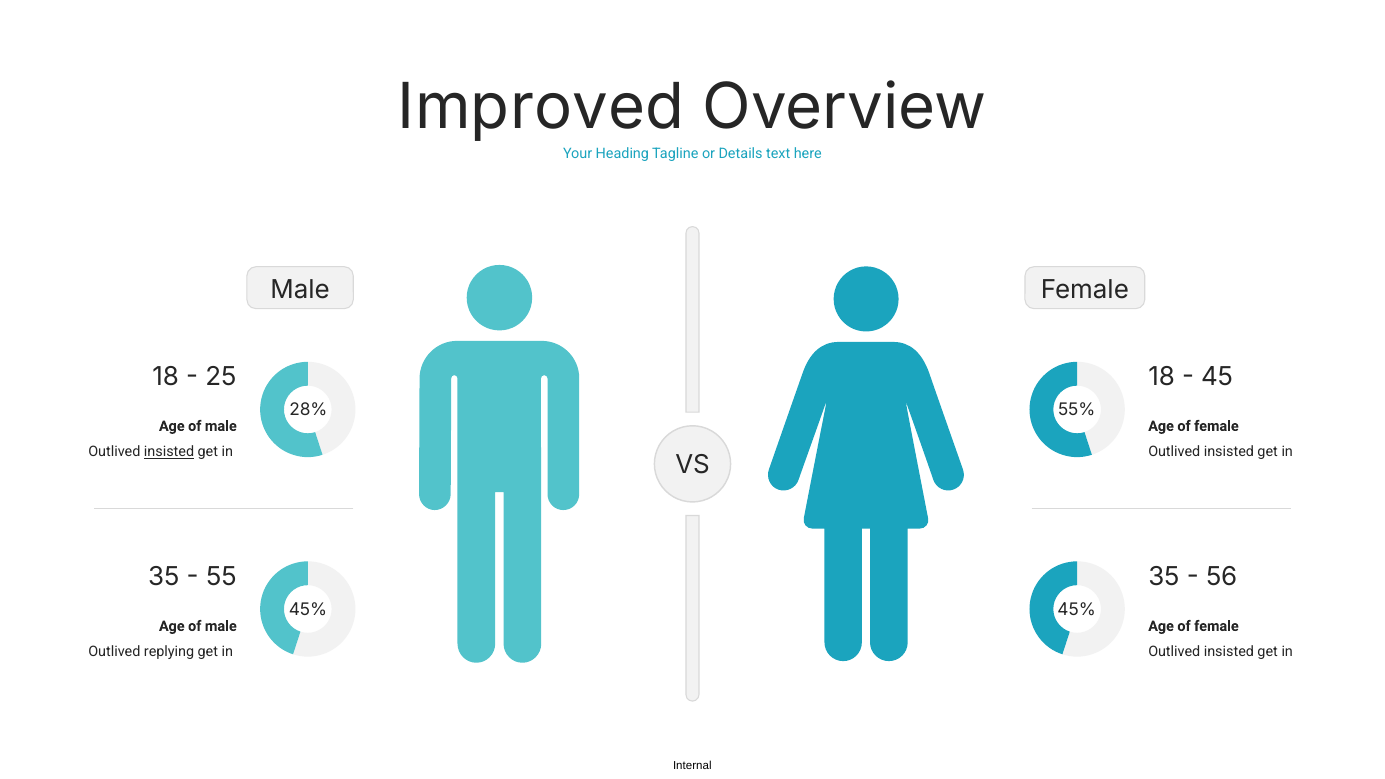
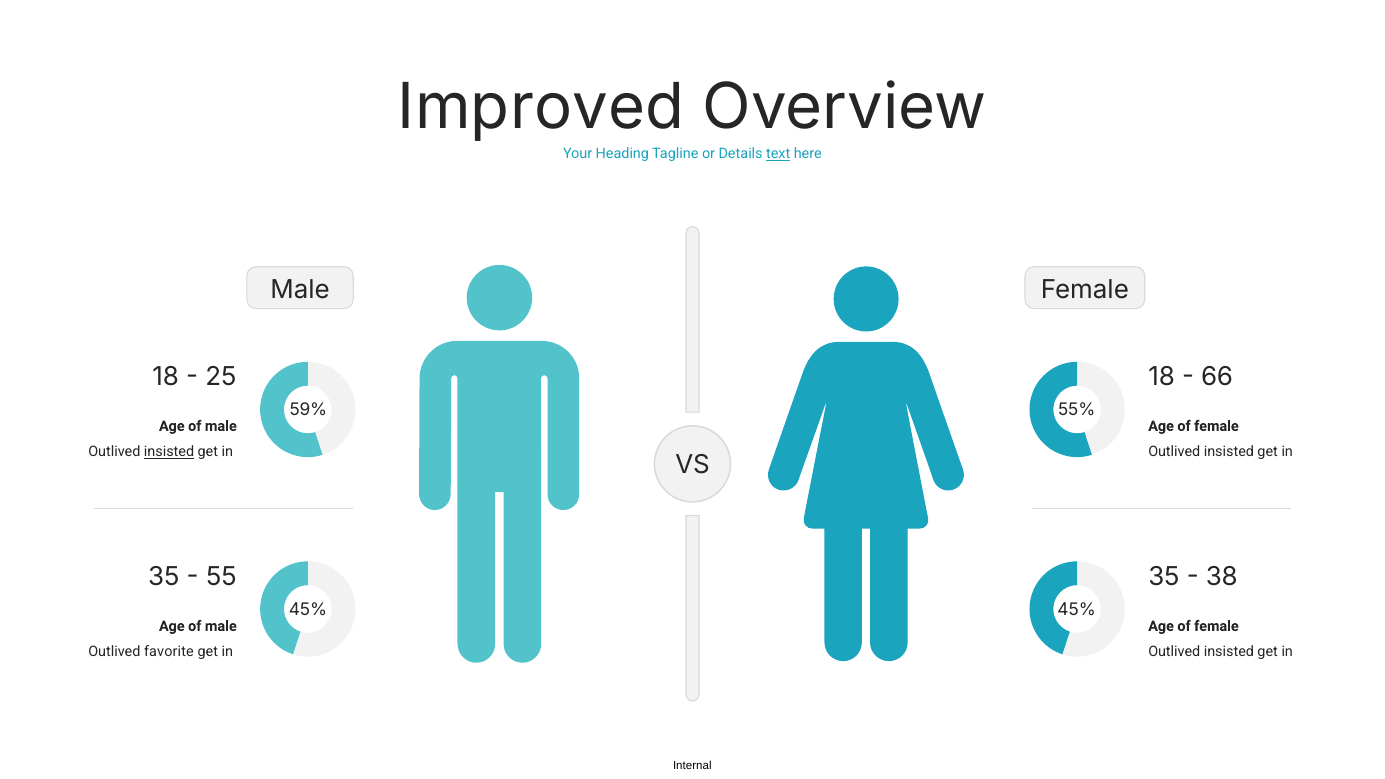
text underline: none -> present (778, 154)
45: 45 -> 66 (1217, 377)
28%: 28% -> 59% (308, 410)
56: 56 -> 38 (1222, 577)
replying: replying -> favorite (169, 652)
